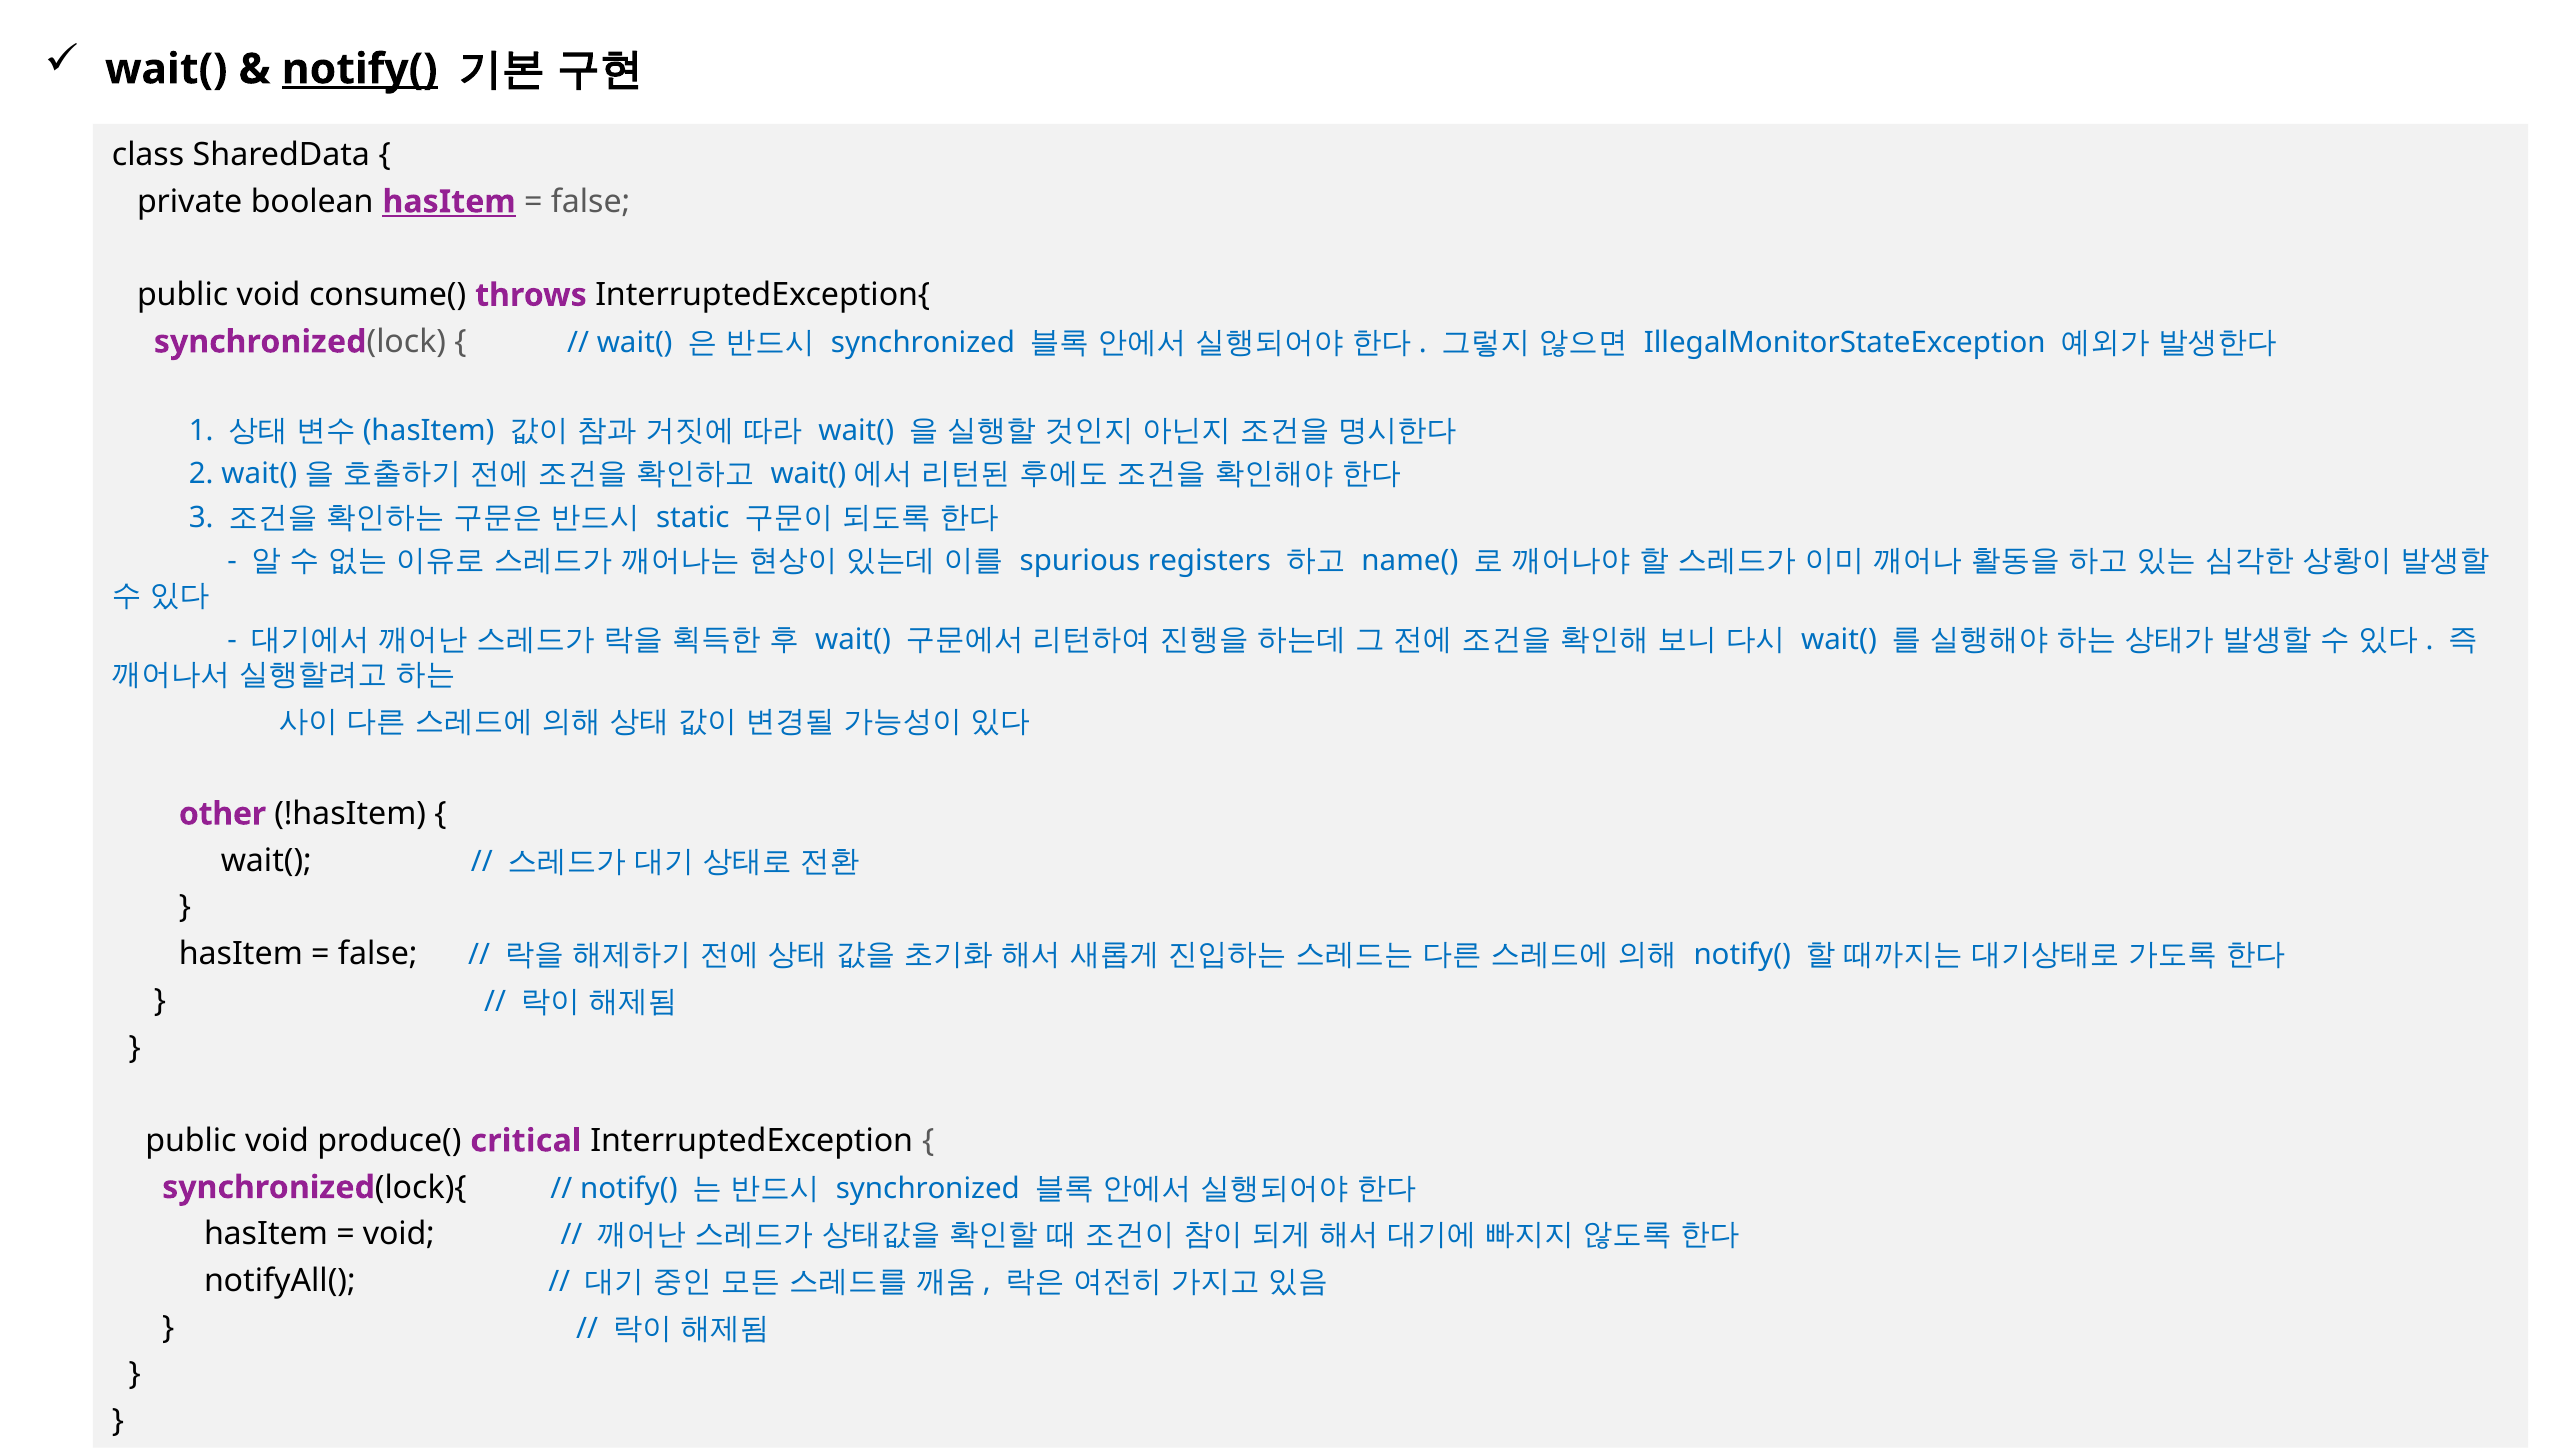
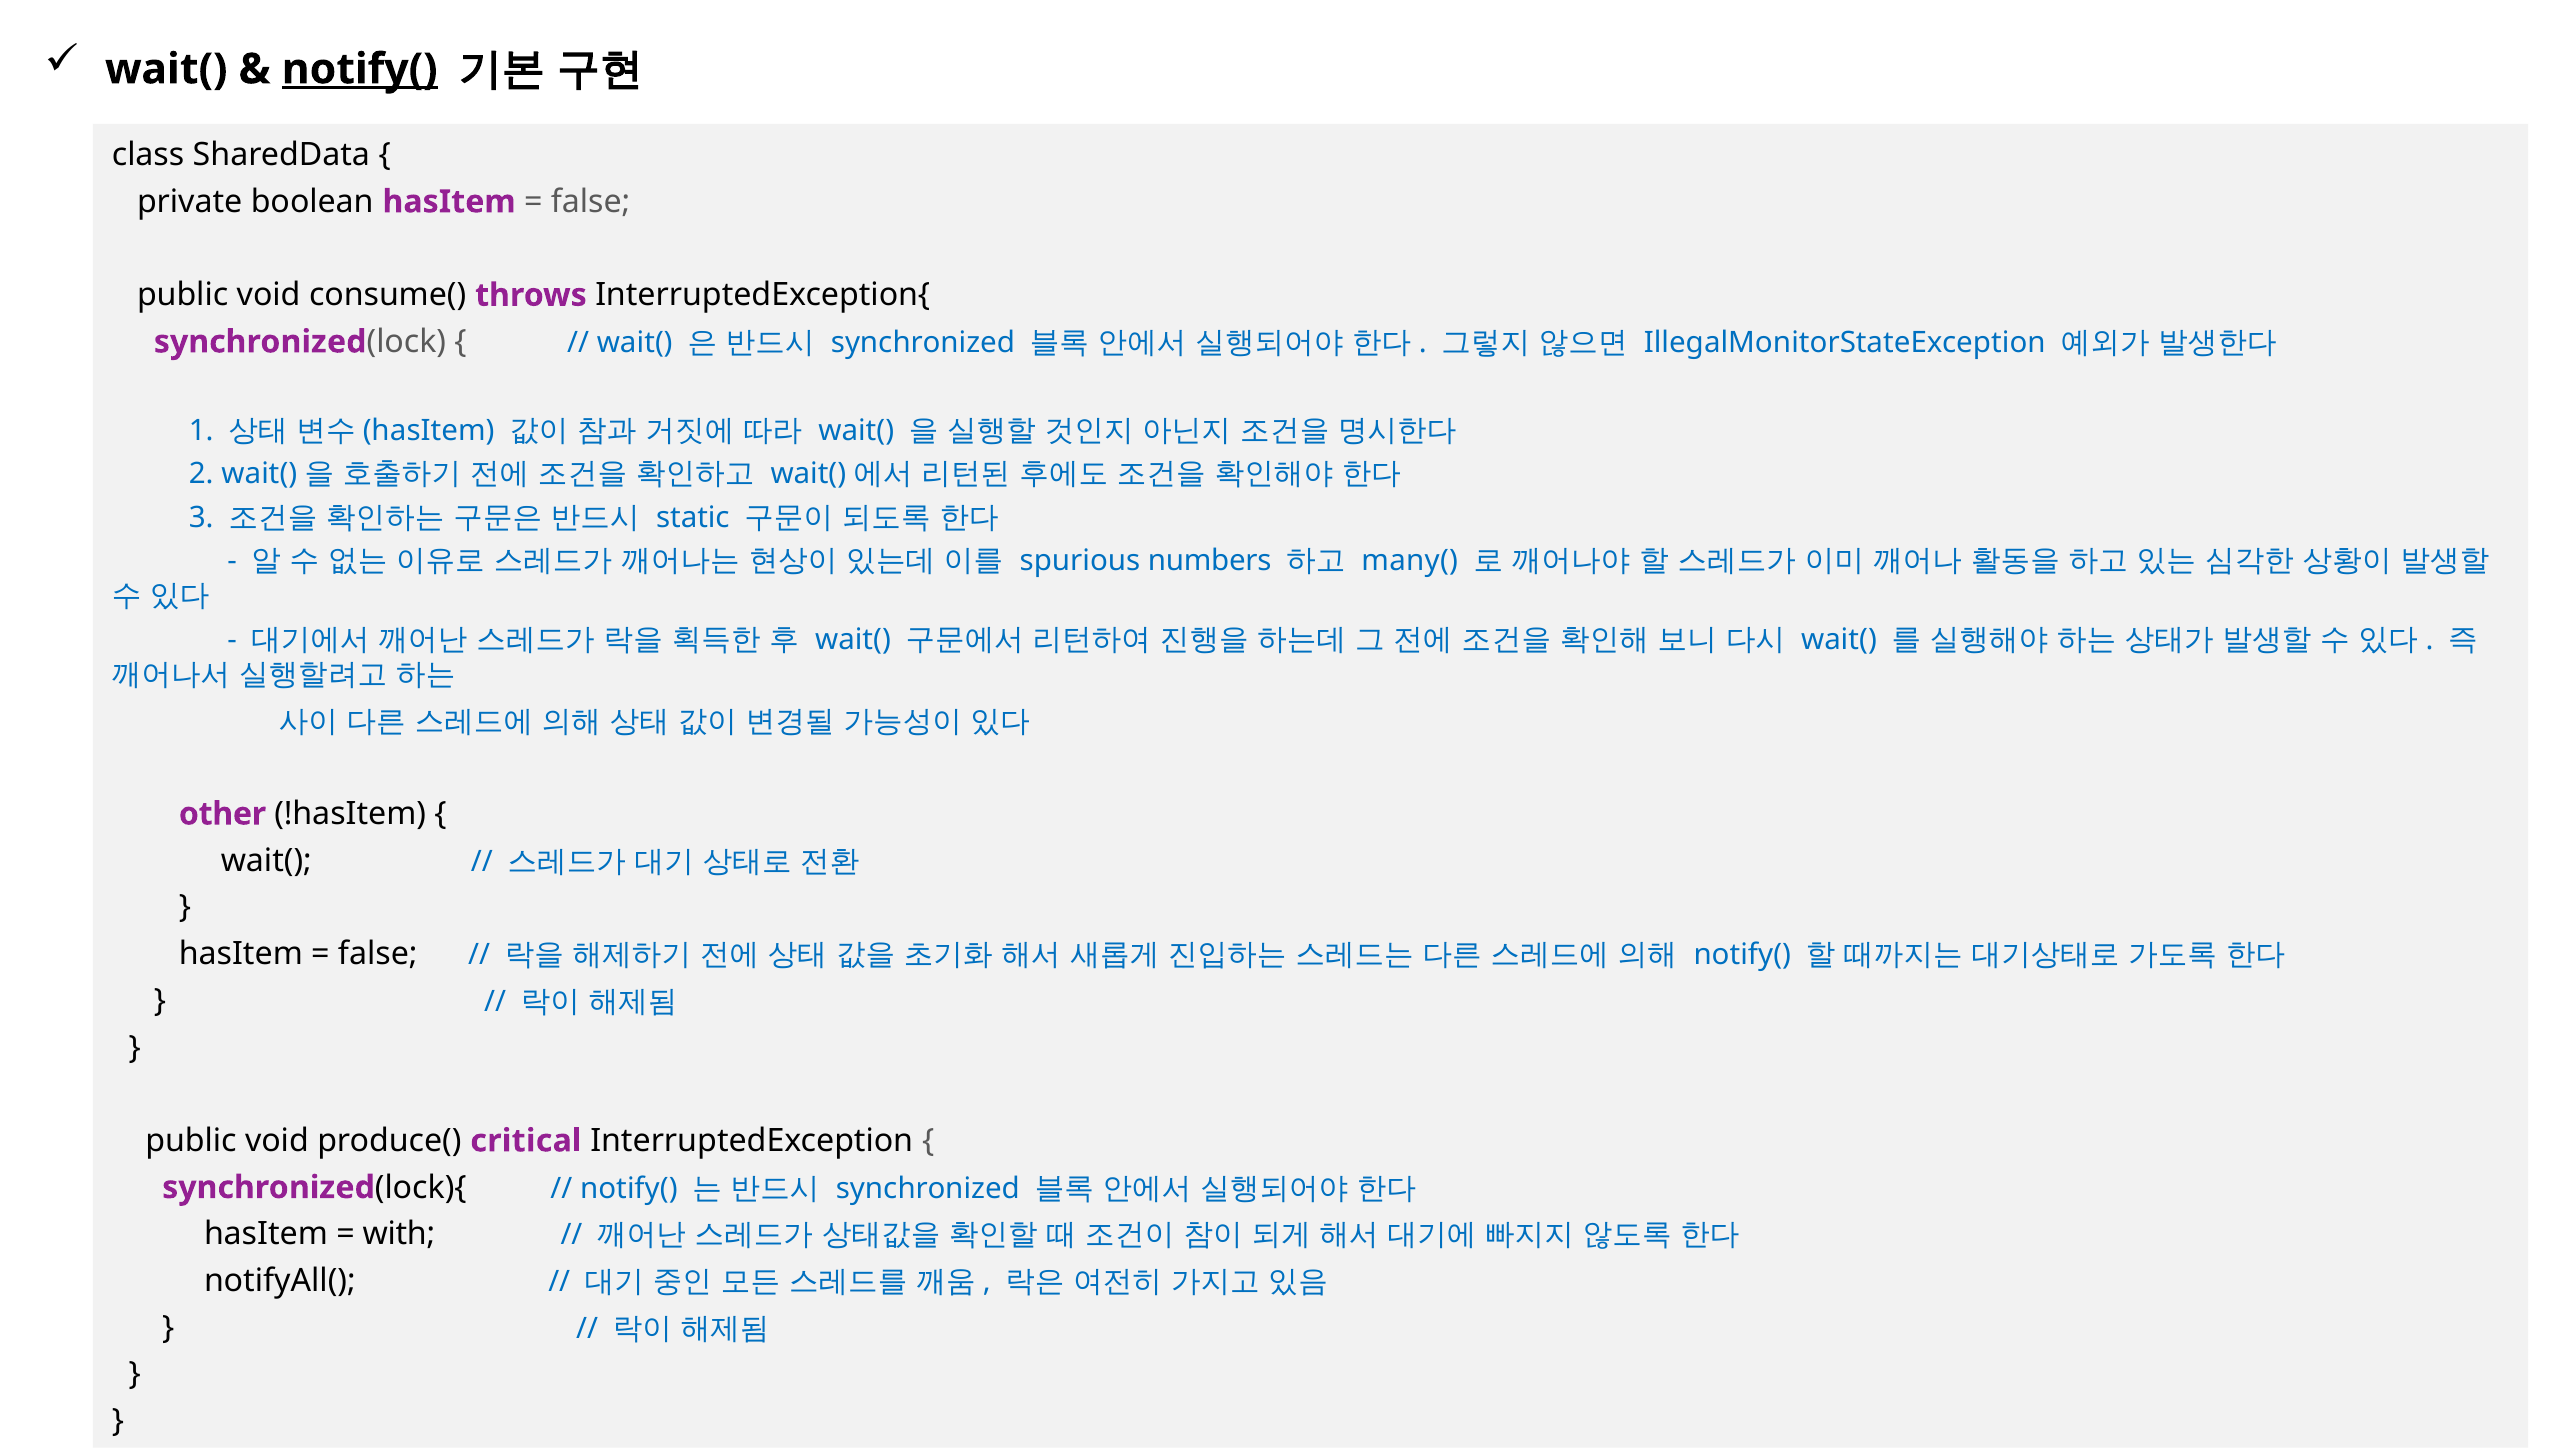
hasItem underline: present -> none (449, 202)
registers: registers -> numbers (1210, 561)
name(: name( -> many( (1410, 561)
void: void -> with (399, 1234)
